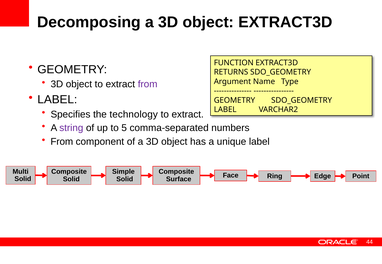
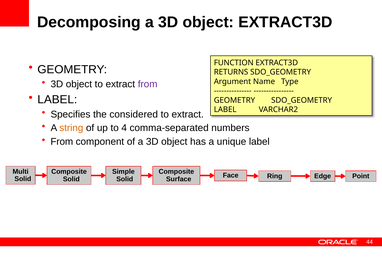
technology: technology -> considered (134, 115)
string colour: purple -> orange (71, 128)
5: 5 -> 4 (124, 128)
